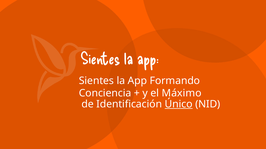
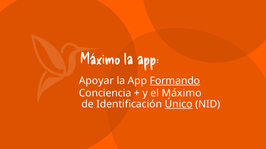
Sientes: Sientes -> Máximo (100, 59)
Sientes: Sientes -> Apoyar (96, 81)
Formando underline: none -> present (175, 81)
